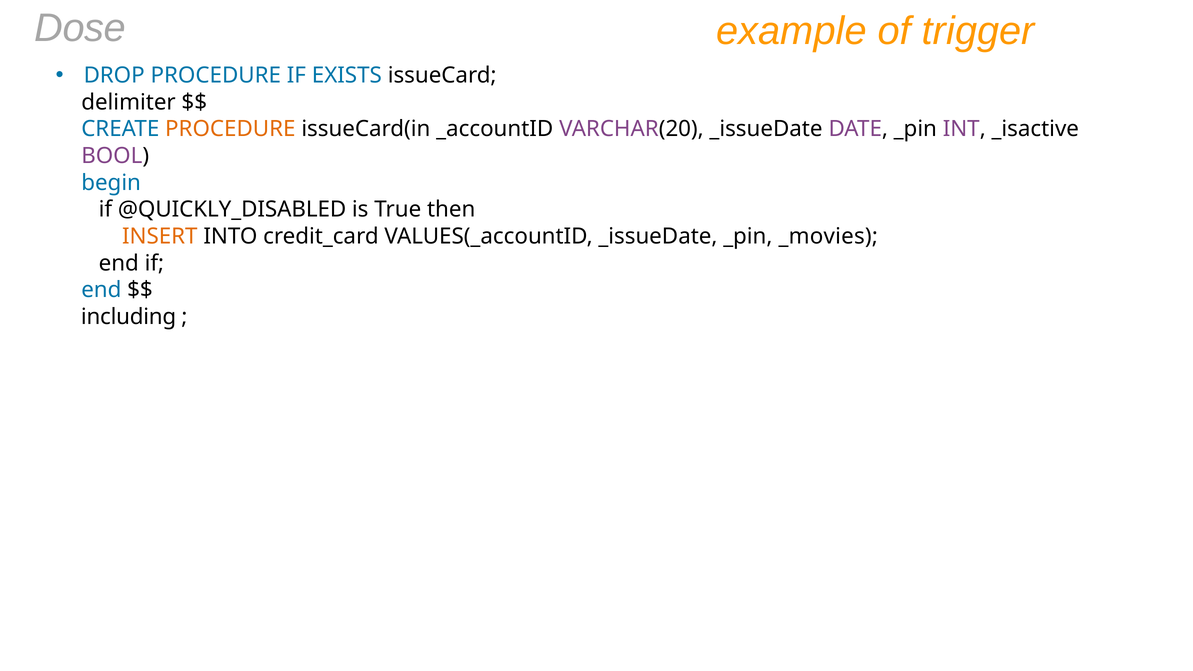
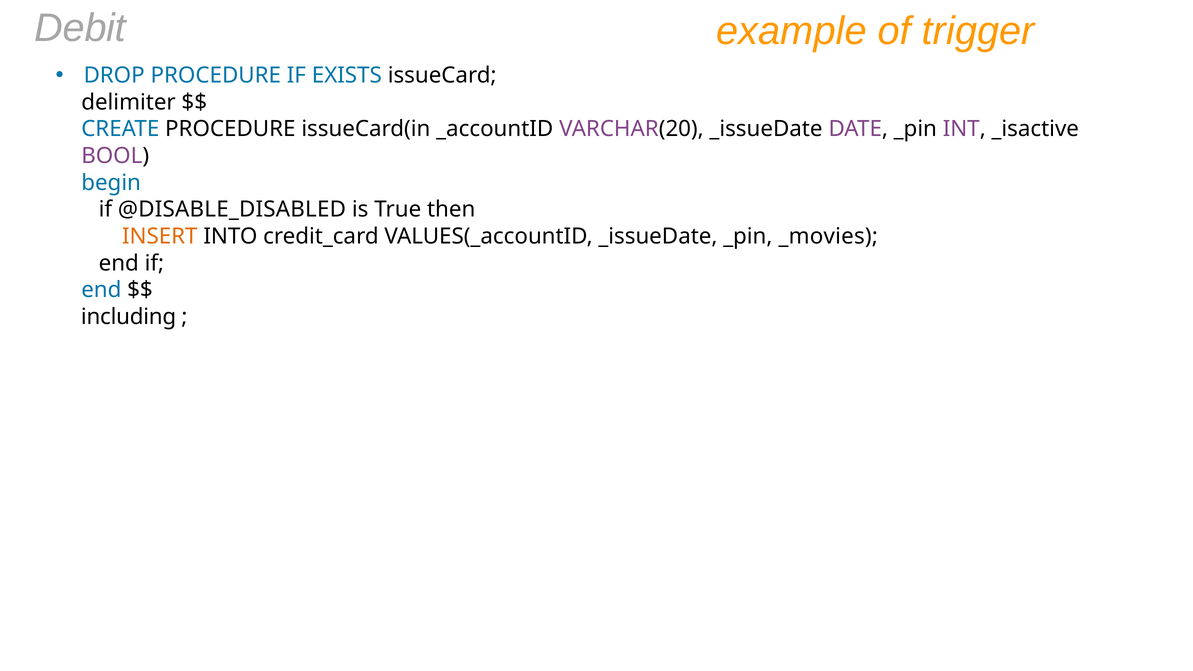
Dose: Dose -> Debit (80, 28)
PROCEDURE colour: orange -> black (230, 129)
@QUICKLY_DISABLED: @QUICKLY_DISABLED -> @DISABLE_DISABLED (232, 210)
